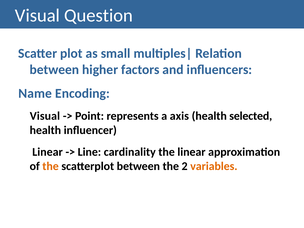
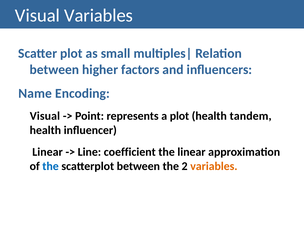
Visual Question: Question -> Variables (99, 16)
a axis: axis -> plot (179, 116)
selected: selected -> tandem (251, 116)
cardinality: cardinality -> coefficient (130, 152)
the colour: orange -> blue (51, 166)
